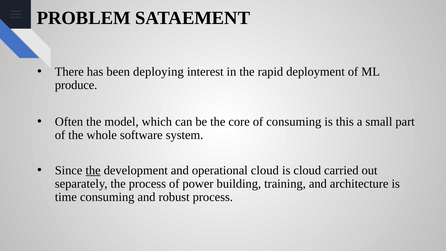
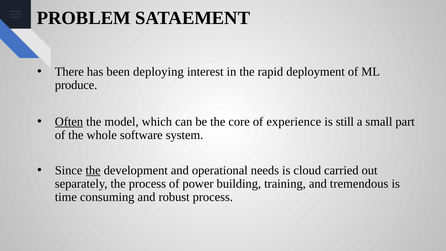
Often underline: none -> present (69, 122)
of consuming: consuming -> experience (294, 122)
this: this -> still (345, 122)
operational cloud: cloud -> needs (265, 170)
architecture: architecture -> tremendous (359, 184)
